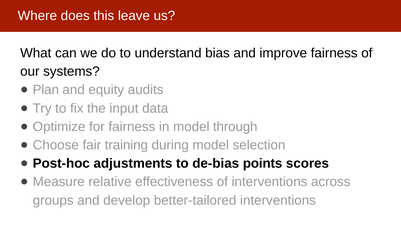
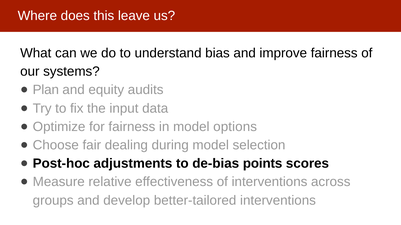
through: through -> options (235, 127)
training: training -> dealing (126, 145)
